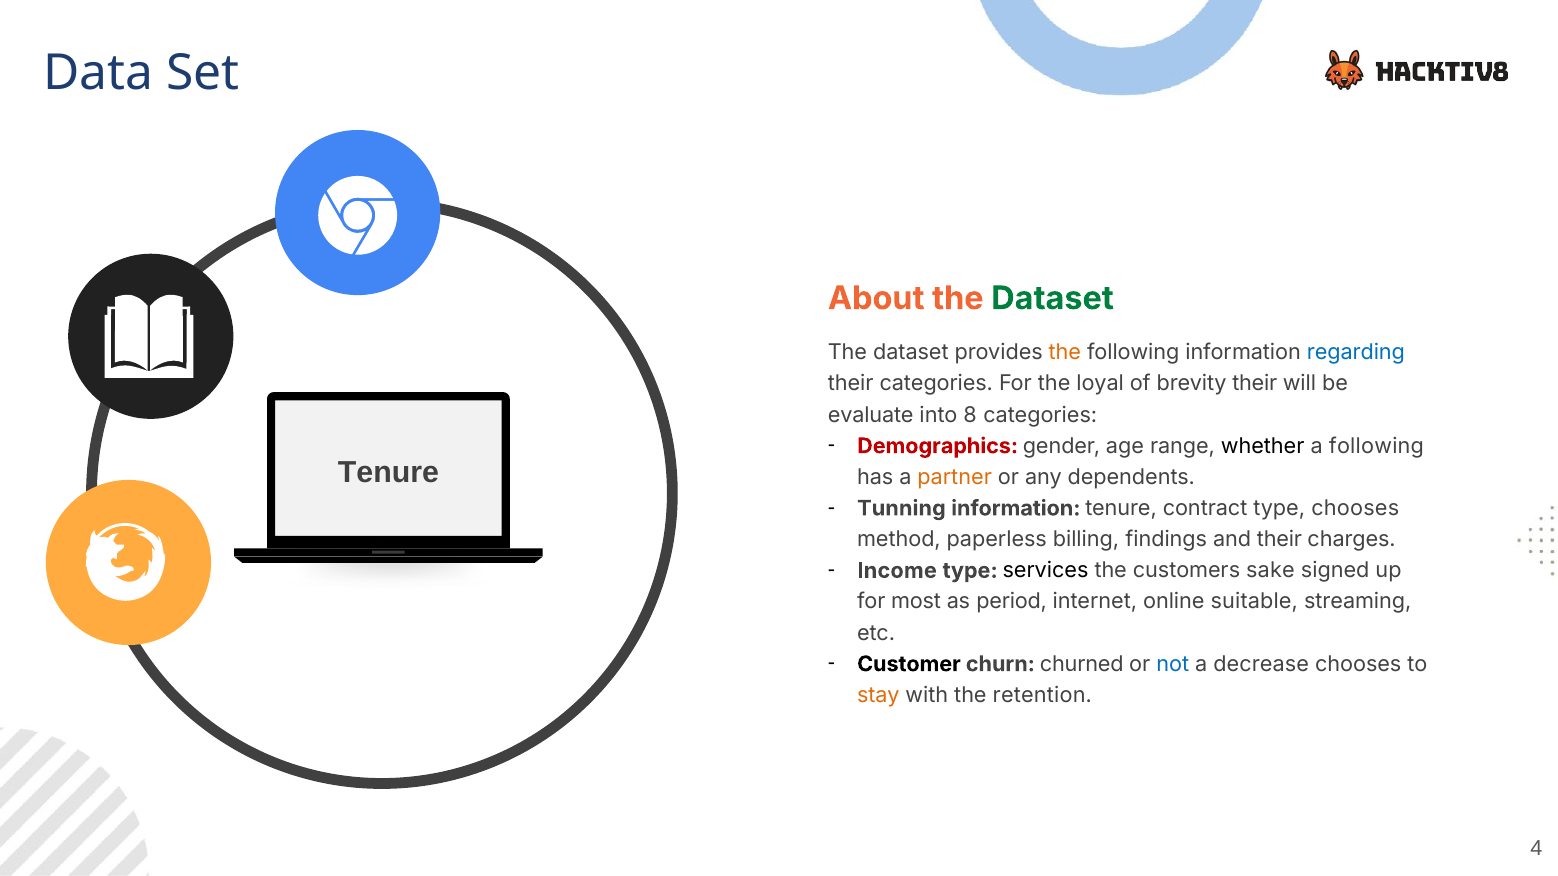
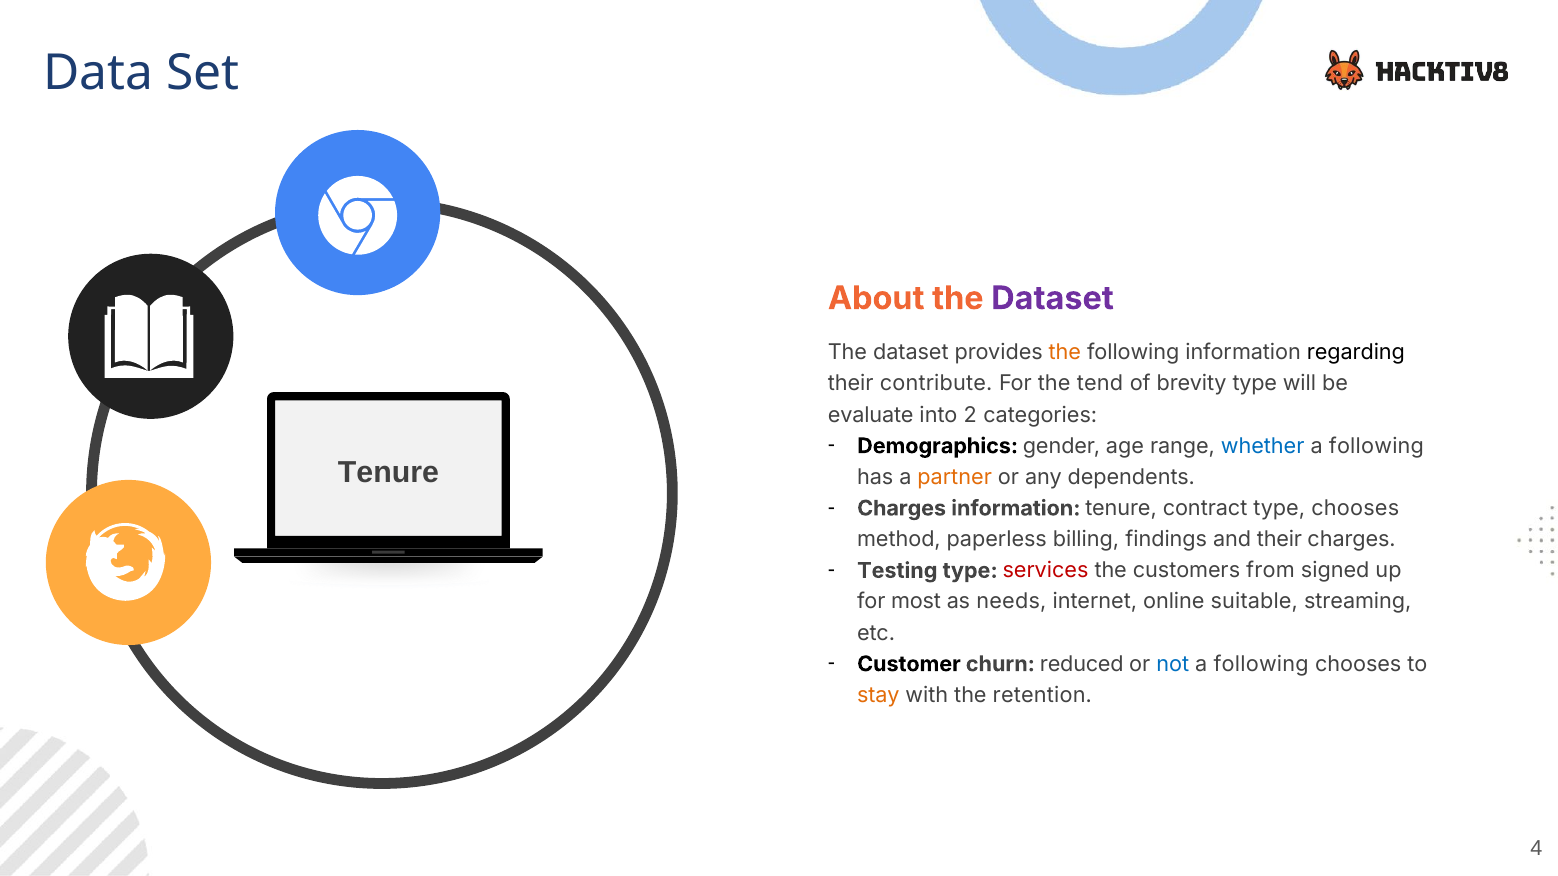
Dataset colour: green -> purple (1052, 298)
regarding colour: blue -> black (1356, 353)
their categories: categories -> contribute (936, 384)
loyal: loyal -> tend (1100, 384)
brevity their: their -> type (1255, 384)
8: 8 -> 2 (970, 415)
Demographics colour: red -> black (938, 446)
whether colour: black -> blue (1263, 446)
Tunning: Tunning -> Charges (902, 509)
Income: Income -> Testing (897, 571)
services colour: black -> red (1046, 571)
sake: sake -> from (1270, 571)
period: period -> needs (1011, 602)
churned: churned -> reduced (1082, 664)
decrease: decrease -> following (1261, 664)
